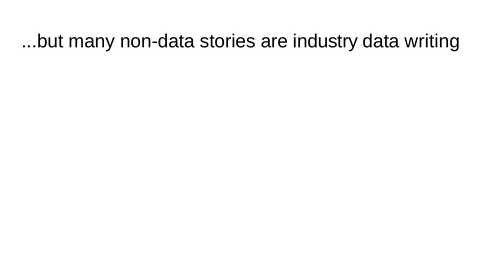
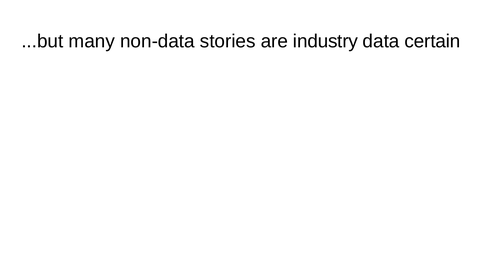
writing: writing -> certain (433, 41)
